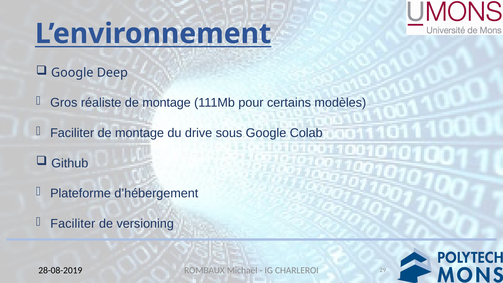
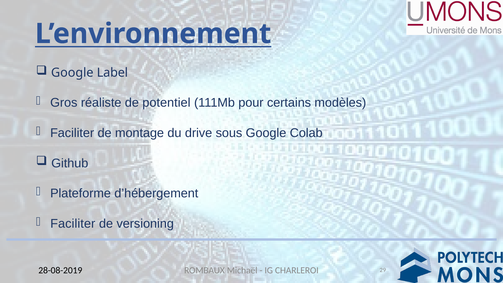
Deep: Deep -> Label (112, 73)
montage: montage -> potentiel (166, 103)
